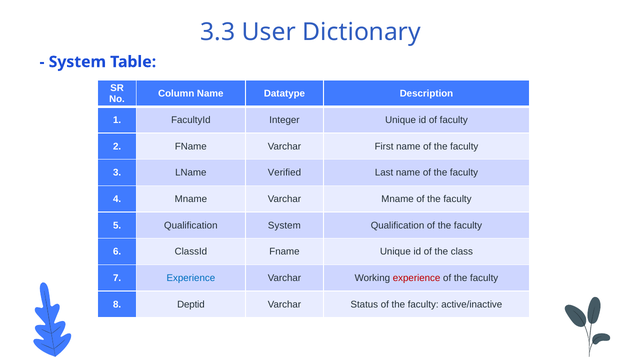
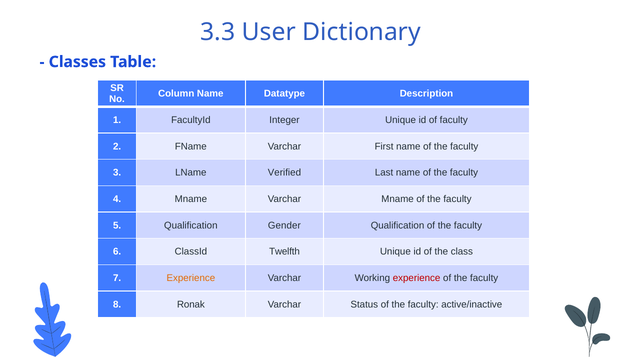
System: System -> Classes (77, 62)
Qualification System: System -> Gender (284, 225)
ClassId Fname: Fname -> Twelfth (285, 252)
Experience colour: blue -> orange (191, 278)
Deptid: Deptid -> Ronak (191, 305)
